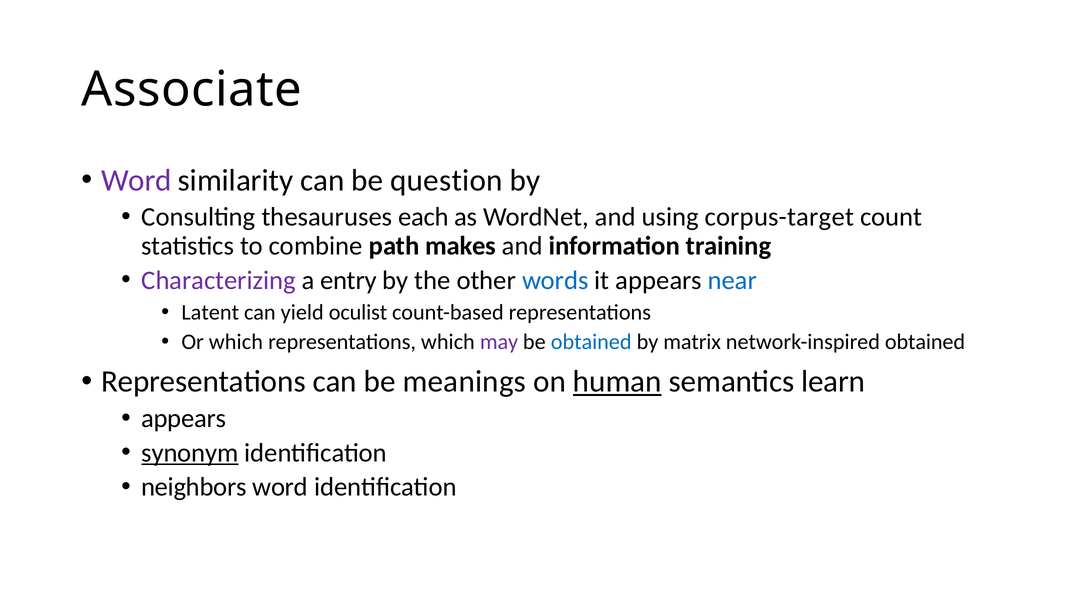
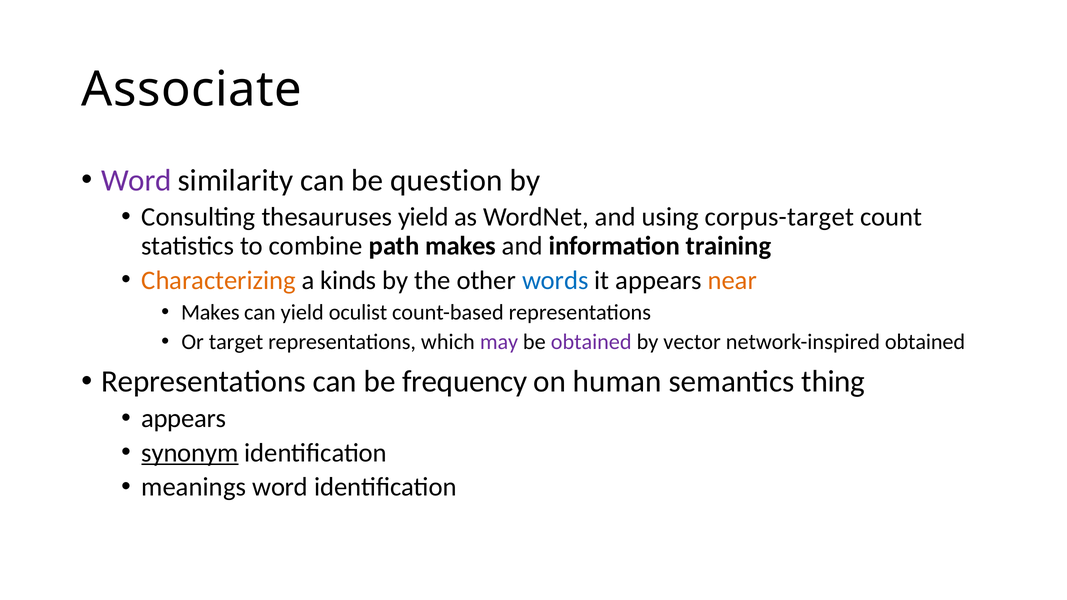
thesauruses each: each -> yield (423, 217)
Characterizing colour: purple -> orange (219, 280)
entry: entry -> kinds (348, 280)
near colour: blue -> orange (732, 280)
Latent: Latent -> Makes (210, 312)
Or which: which -> target (236, 342)
obtained colour: blue -> purple (591, 342)
matrix: matrix -> vector (692, 342)
meanings: meanings -> frequency (465, 382)
human underline: present -> none (617, 382)
learn: learn -> thing (833, 382)
neighbors: neighbors -> meanings (194, 487)
